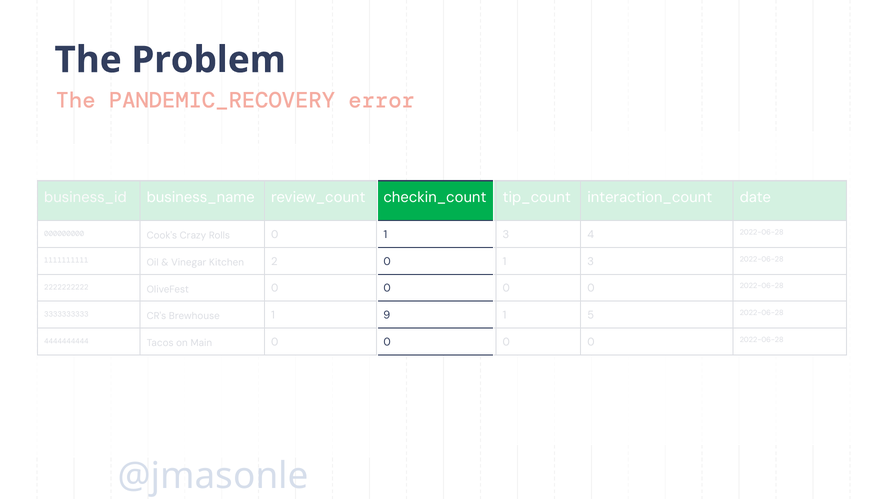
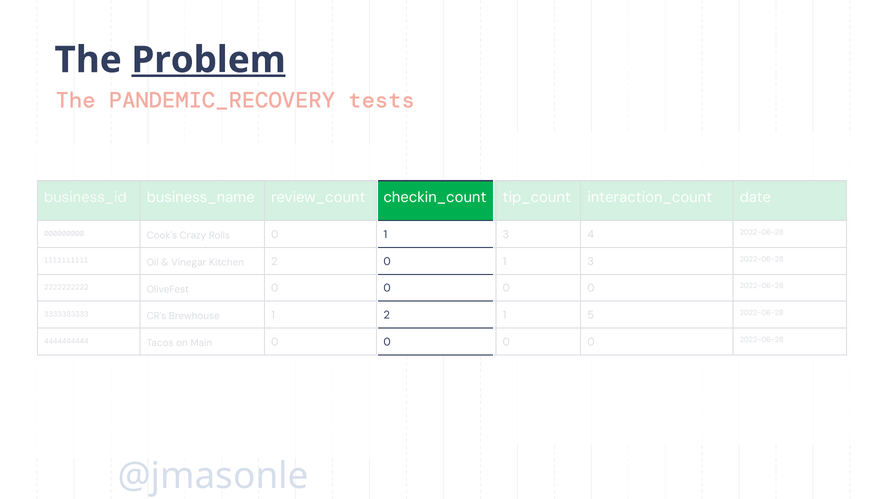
Problem underline: none -> present (209, 60)
error: error -> tests (382, 100)
9: 9 -> 2 (387, 315)
